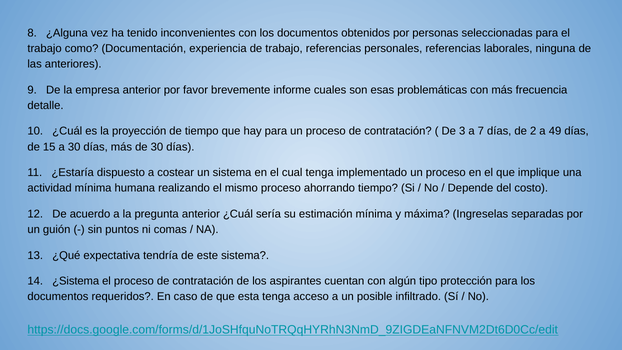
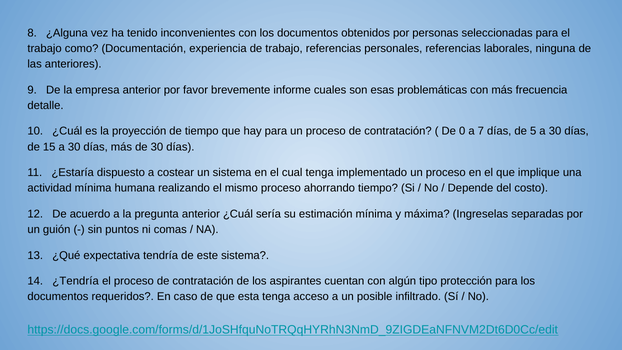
3: 3 -> 0 (462, 131)
2: 2 -> 5 (533, 131)
49: 49 -> 30 (555, 131)
¿Sistema: ¿Sistema -> ¿Tendría (76, 281)
